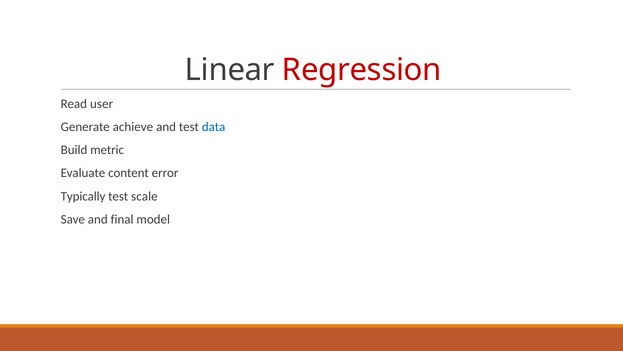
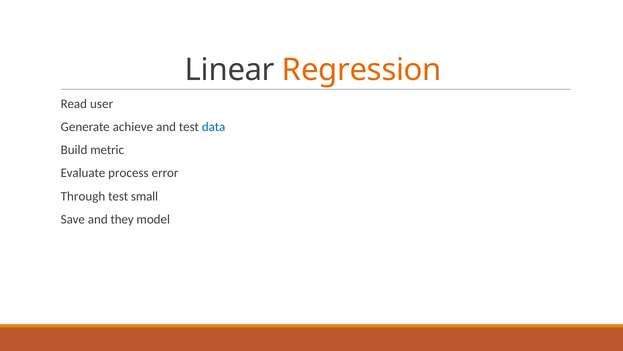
Regression colour: red -> orange (362, 70)
content: content -> process (128, 173)
Typically: Typically -> Through (83, 196)
scale: scale -> small (145, 196)
final: final -> they (122, 219)
